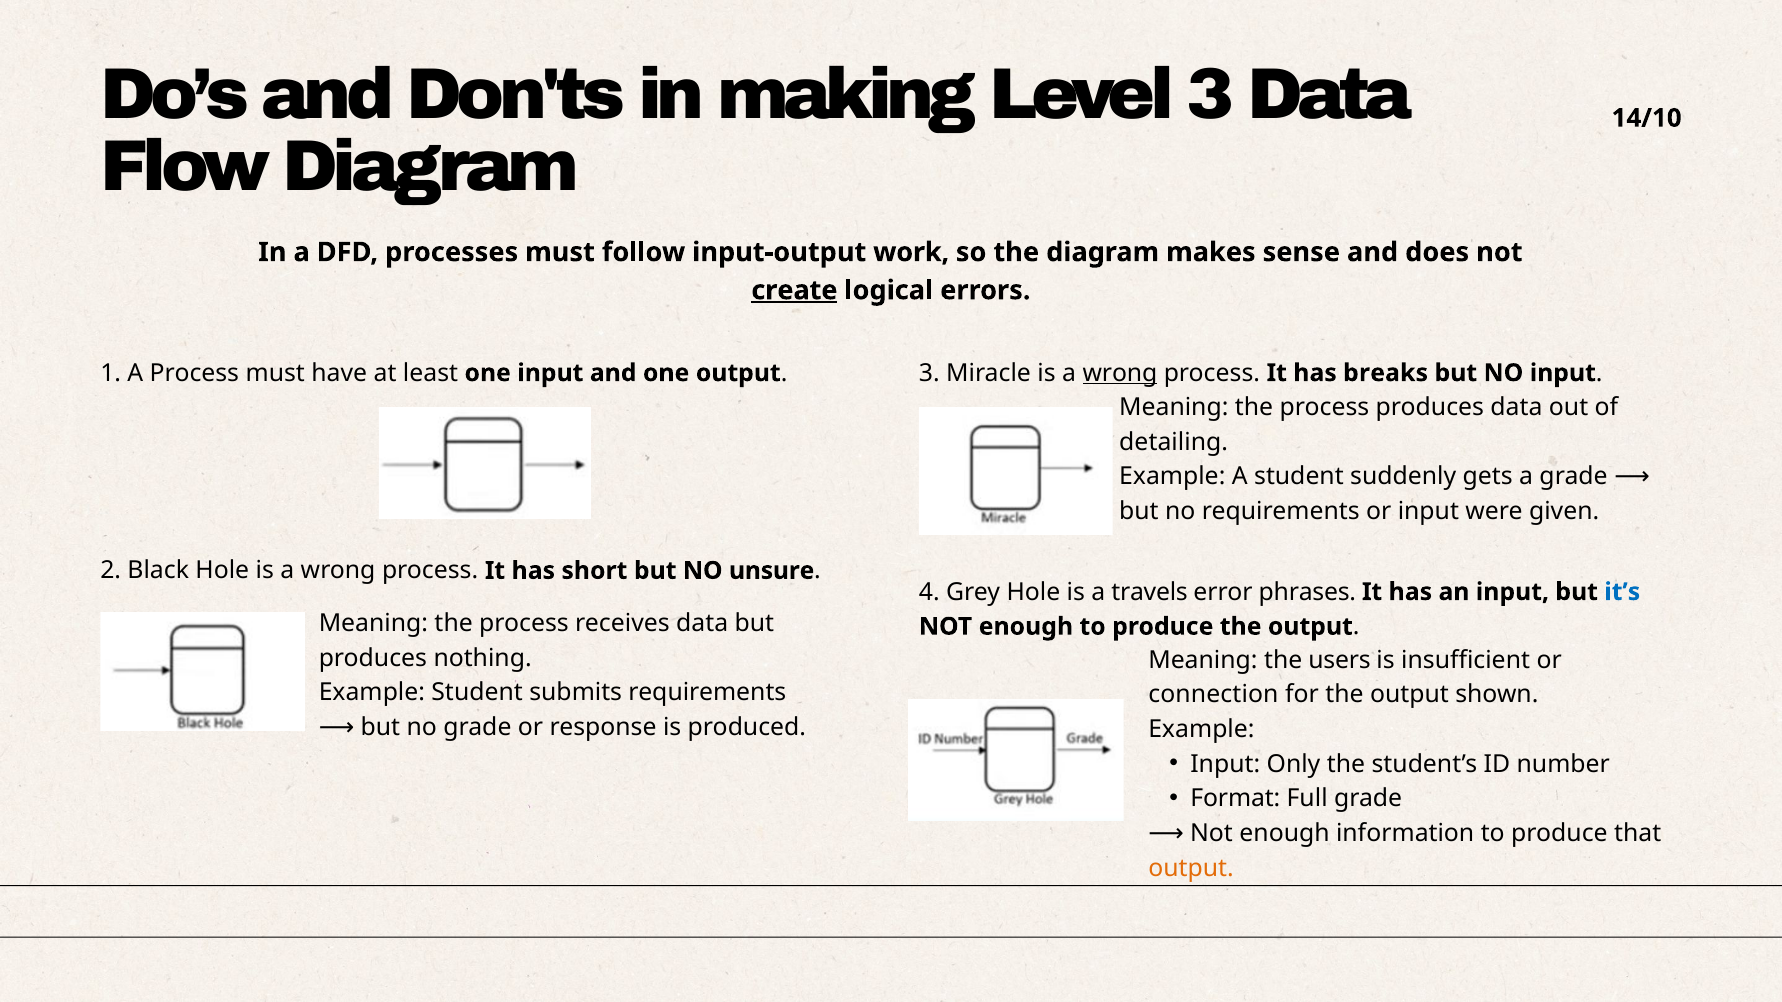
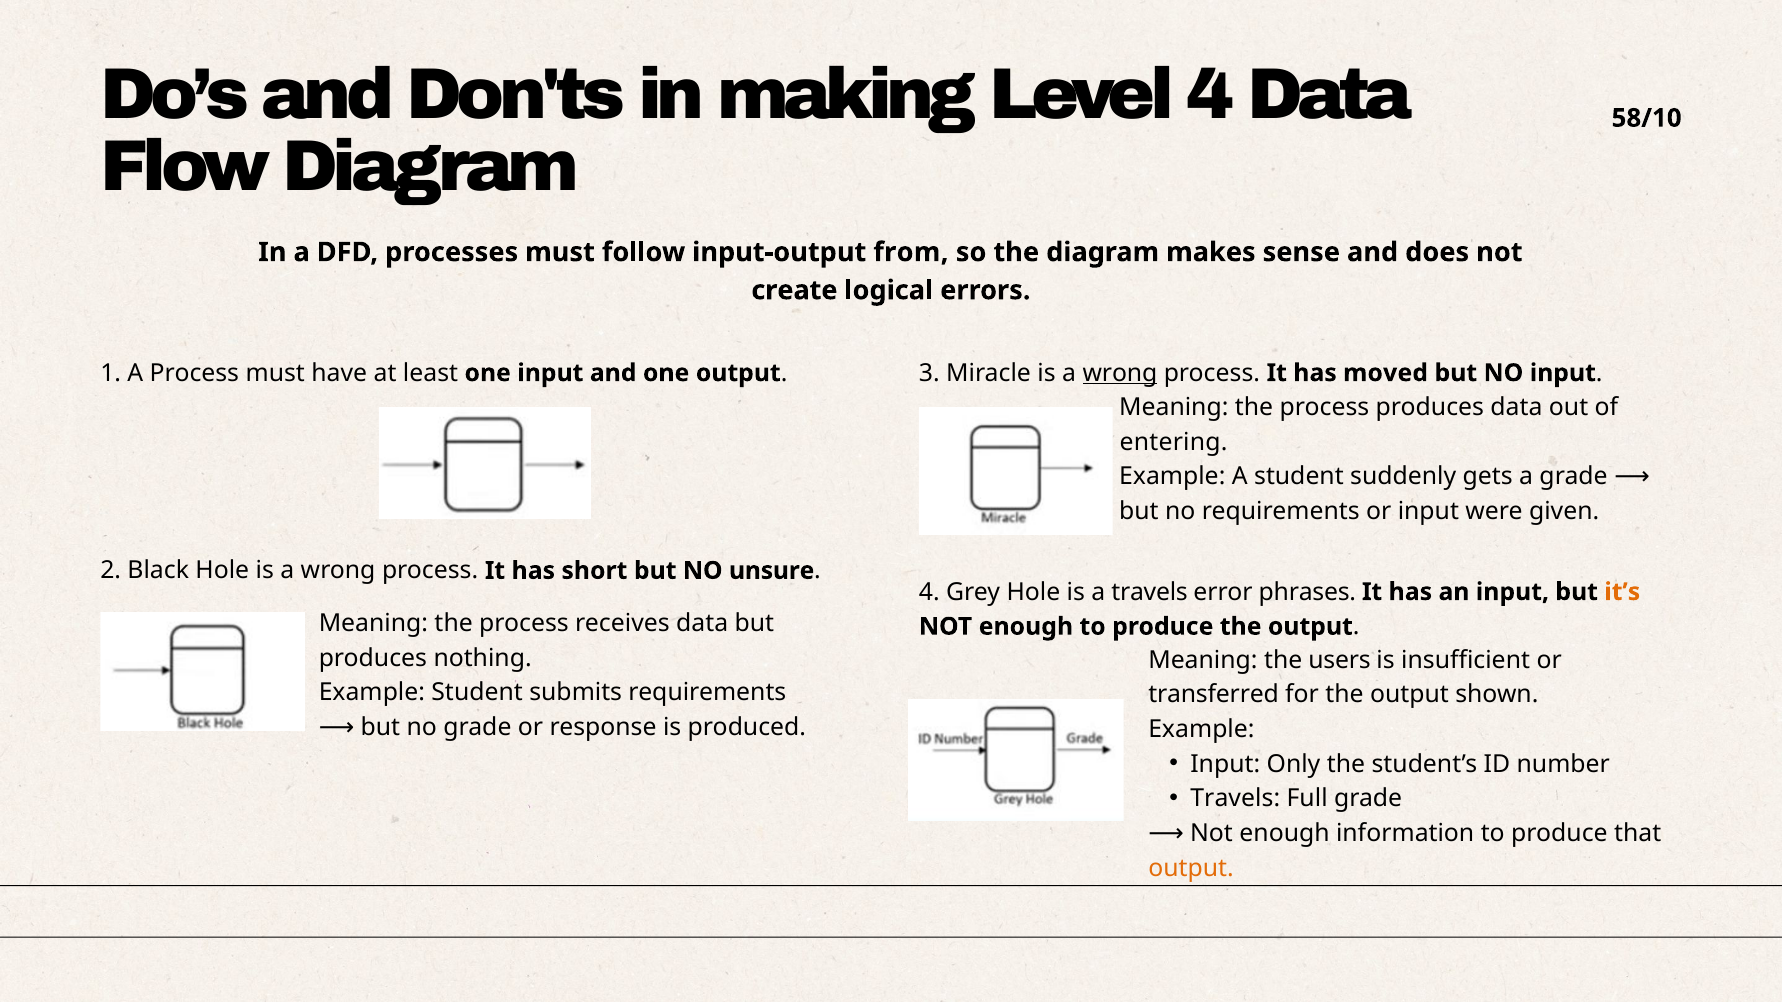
Level 3: 3 -> 4 (1211, 95)
14/10: 14/10 -> 58/10 (1647, 118)
work: work -> from (911, 252)
create underline: present -> none (794, 290)
breaks: breaks -> moved (1386, 373)
detailing: detailing -> entering (1174, 442)
it’s colour: blue -> orange (1622, 592)
connection: connection -> transferred (1214, 695)
Format: Format -> Travels (1235, 799)
